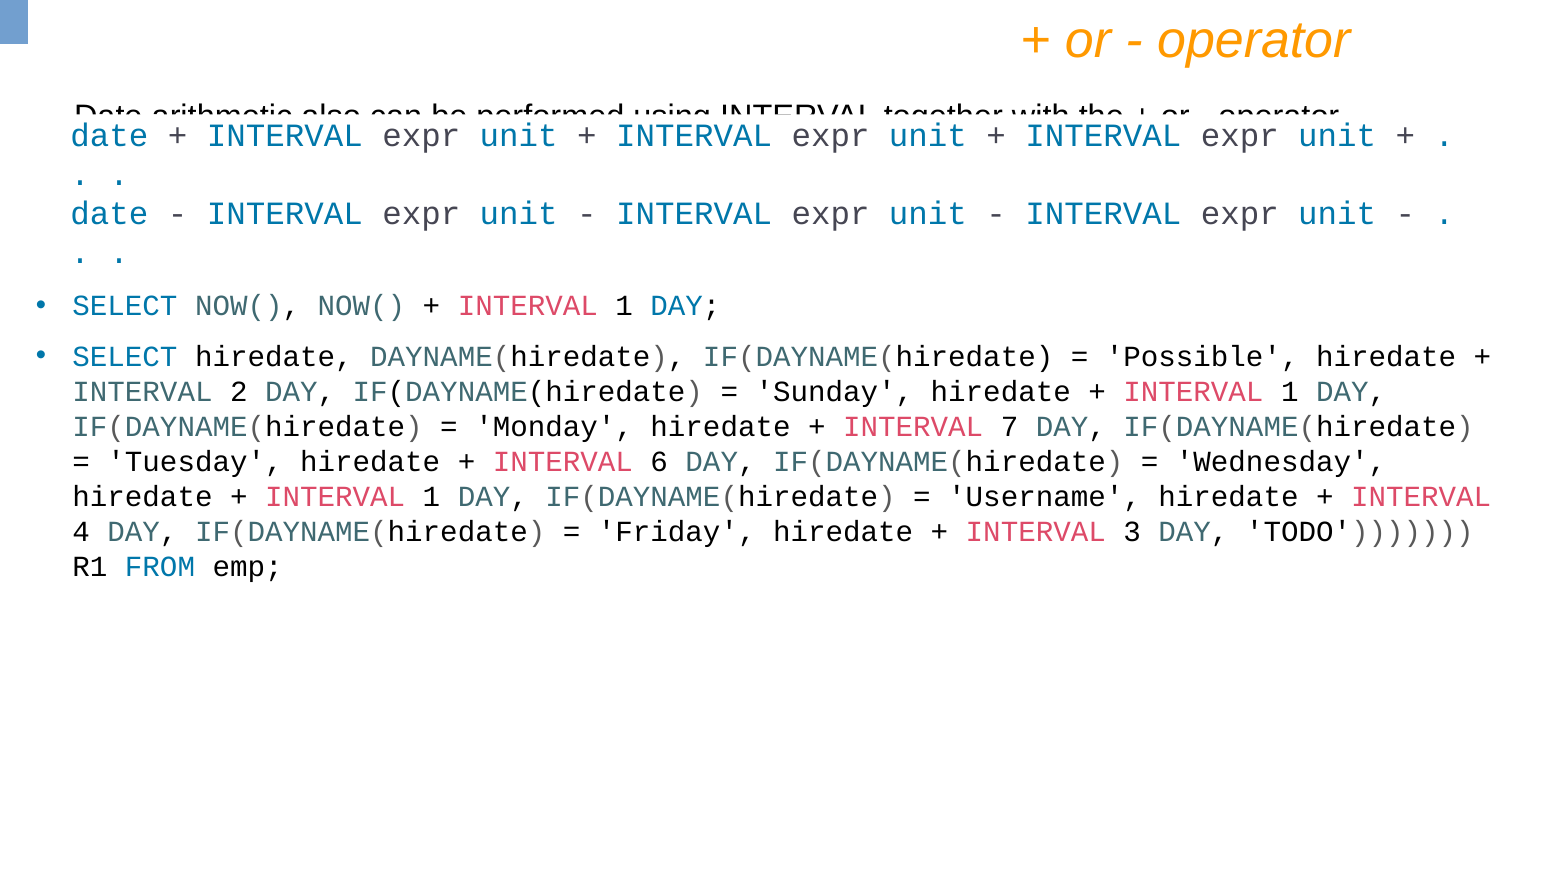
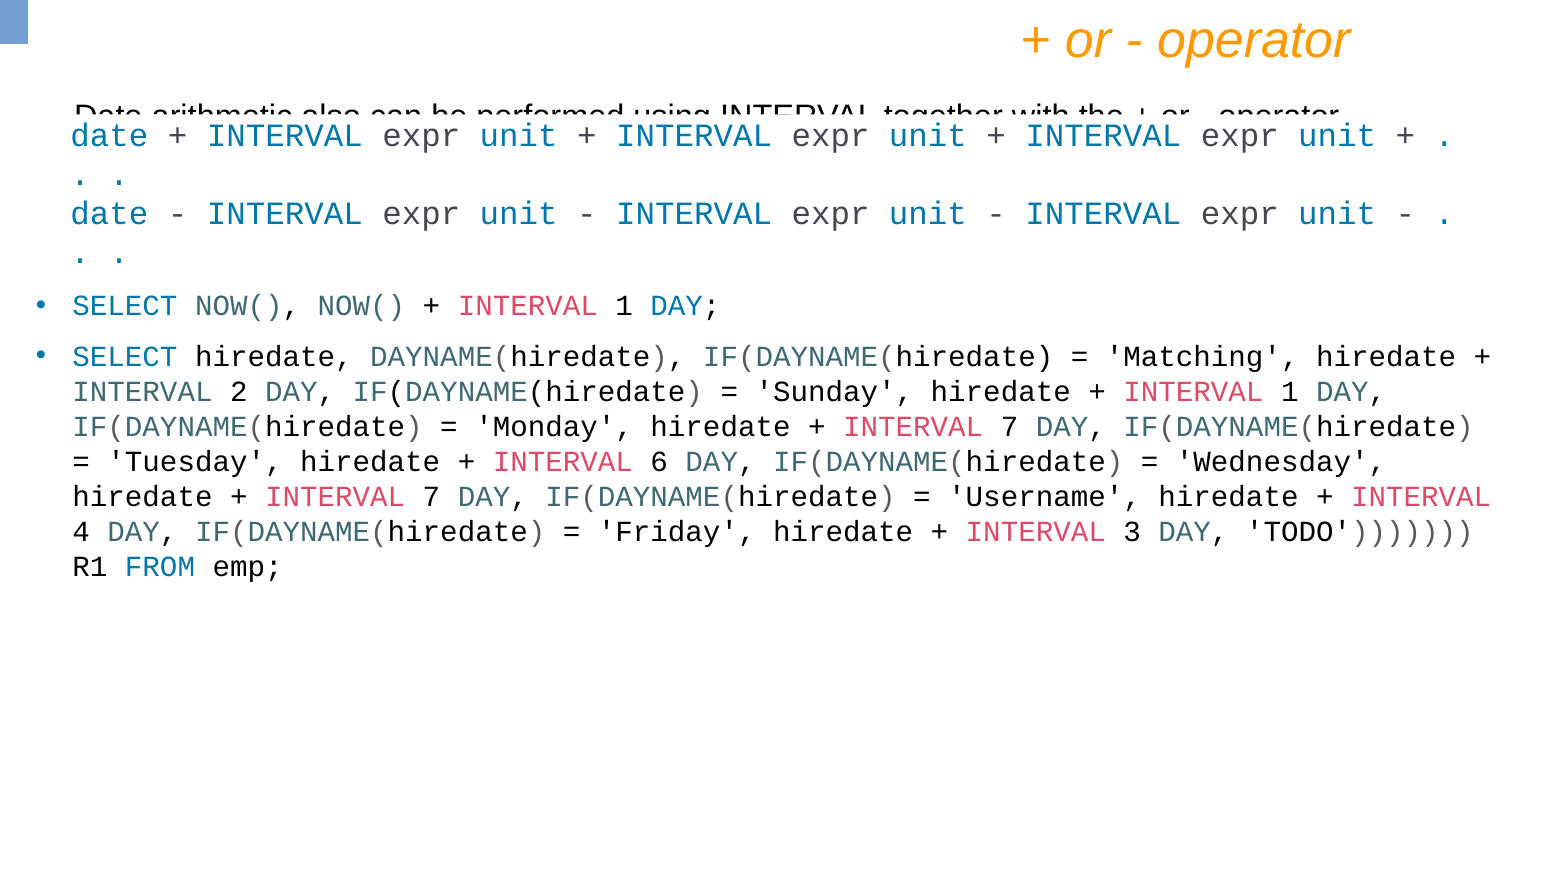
Possible: Possible -> Matching (1202, 357)
1: 1 -> 7 (431, 497)
